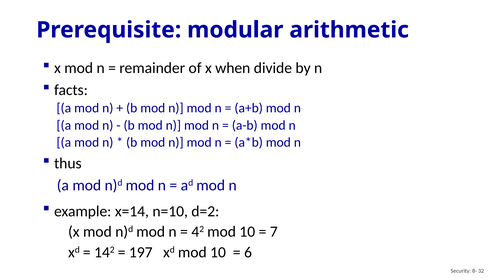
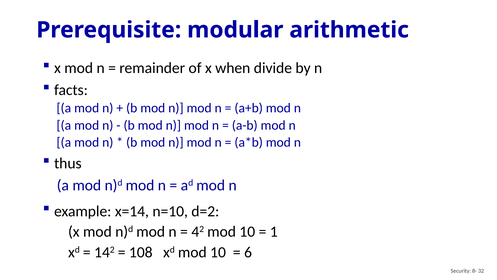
7: 7 -> 1 (274, 231)
197: 197 -> 108 (141, 252)
